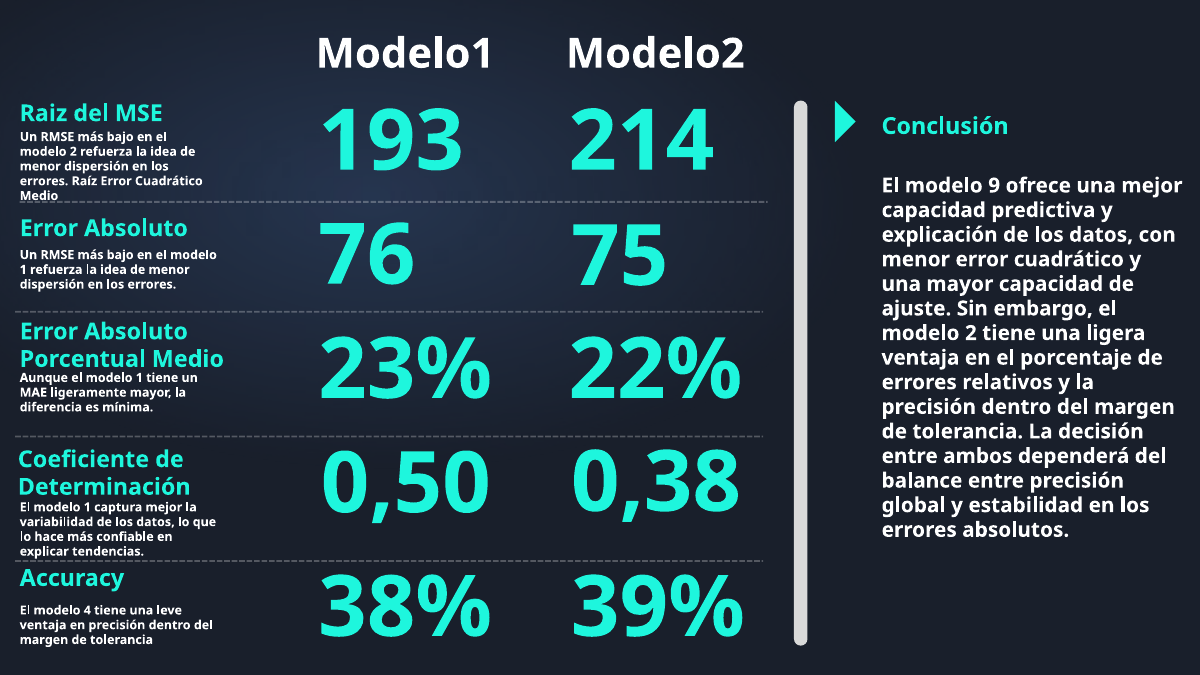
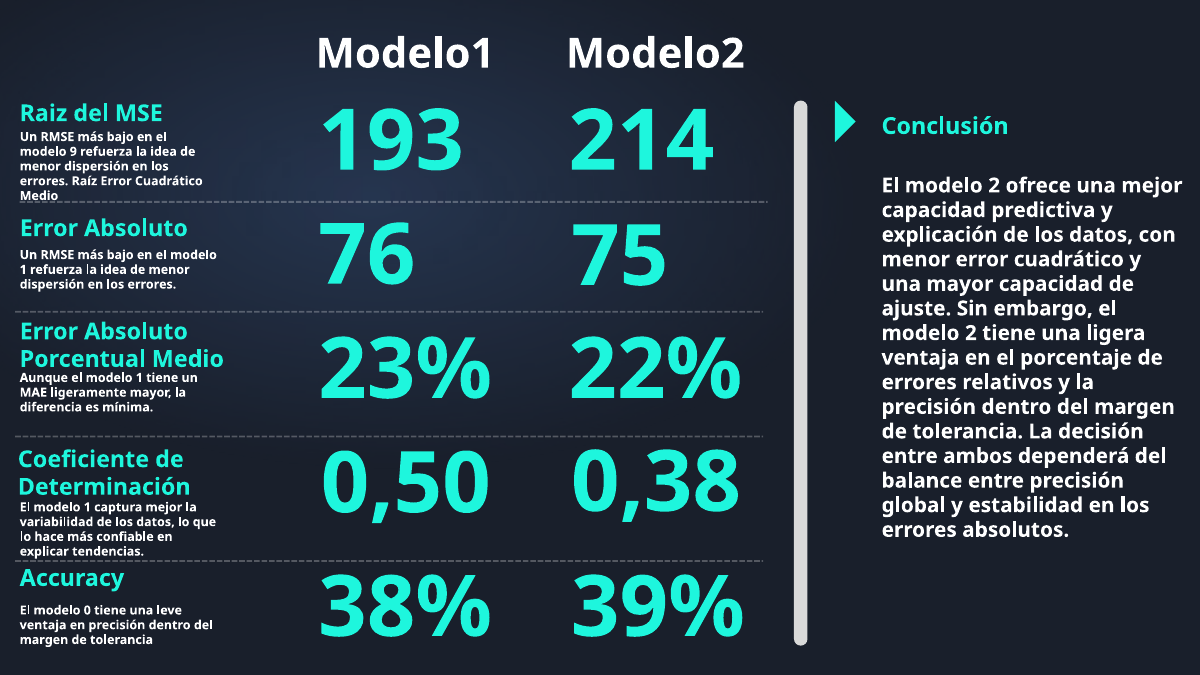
2: 2 -> 9 (73, 152)
9: 9 -> 2 (994, 186)
4: 4 -> 0 (87, 610)
